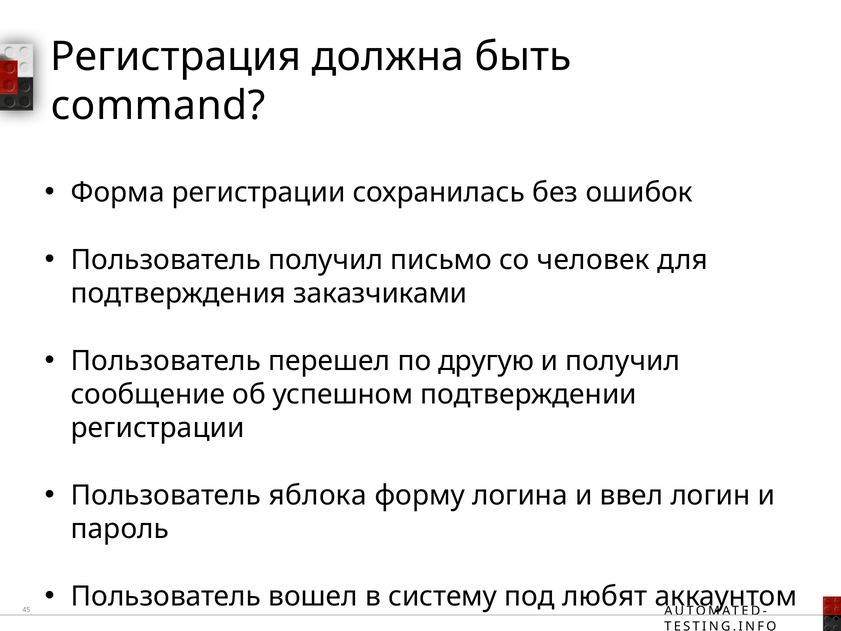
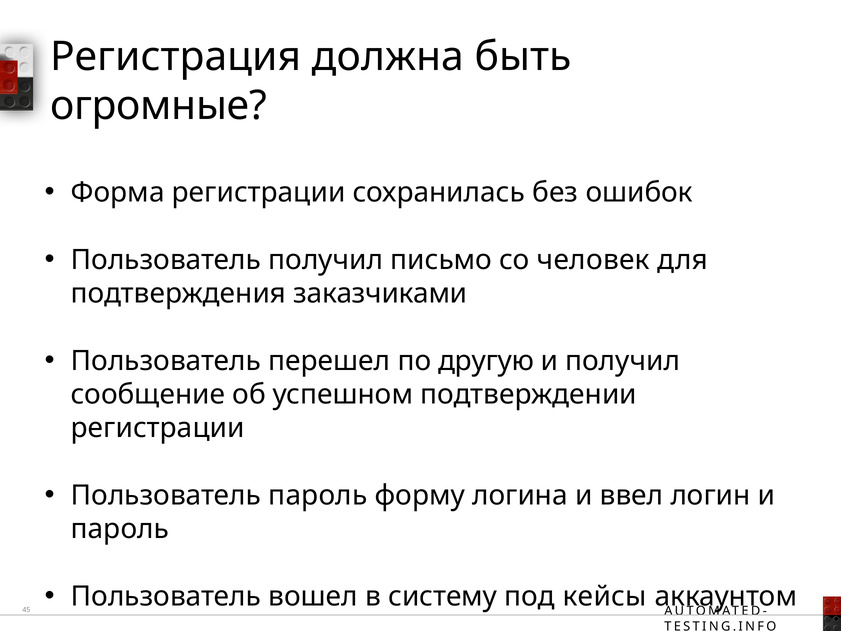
command: command -> огромные (159, 106)
Пользователь яблока: яблока -> пароль (318, 495)
любят: любят -> кейсы (605, 596)
